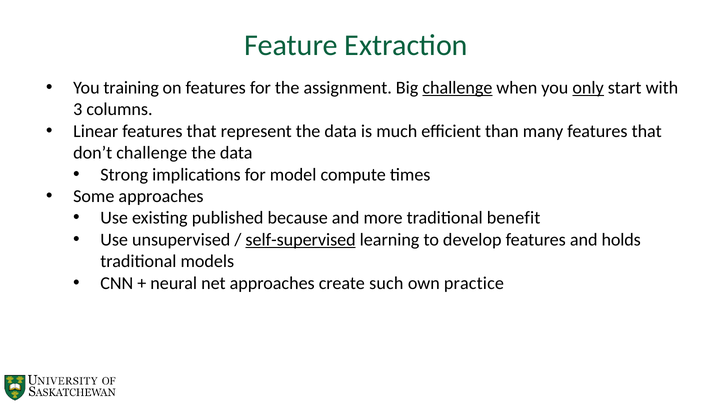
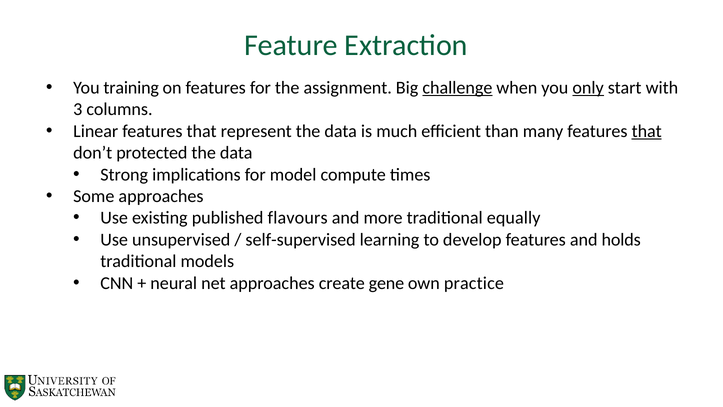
that underline: none -> present (647, 131)
don’t challenge: challenge -> protected (152, 153)
because: because -> flavours (298, 218)
benefit: benefit -> equally (514, 218)
self-supervised underline: present -> none (301, 239)
such: such -> gene (386, 283)
